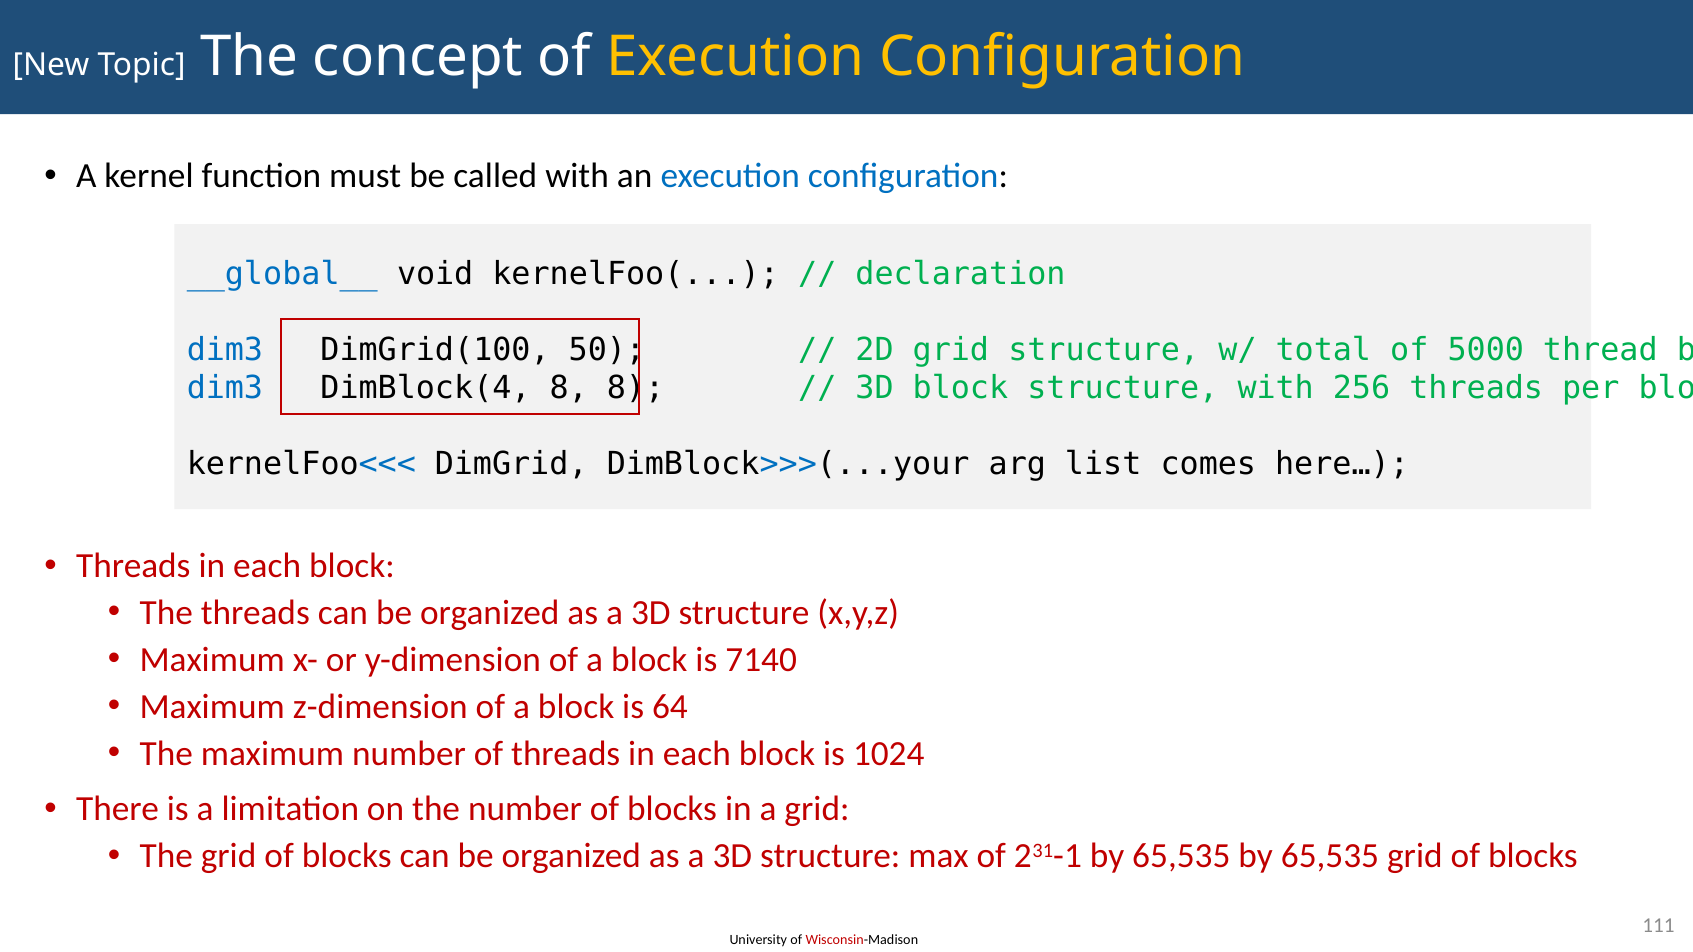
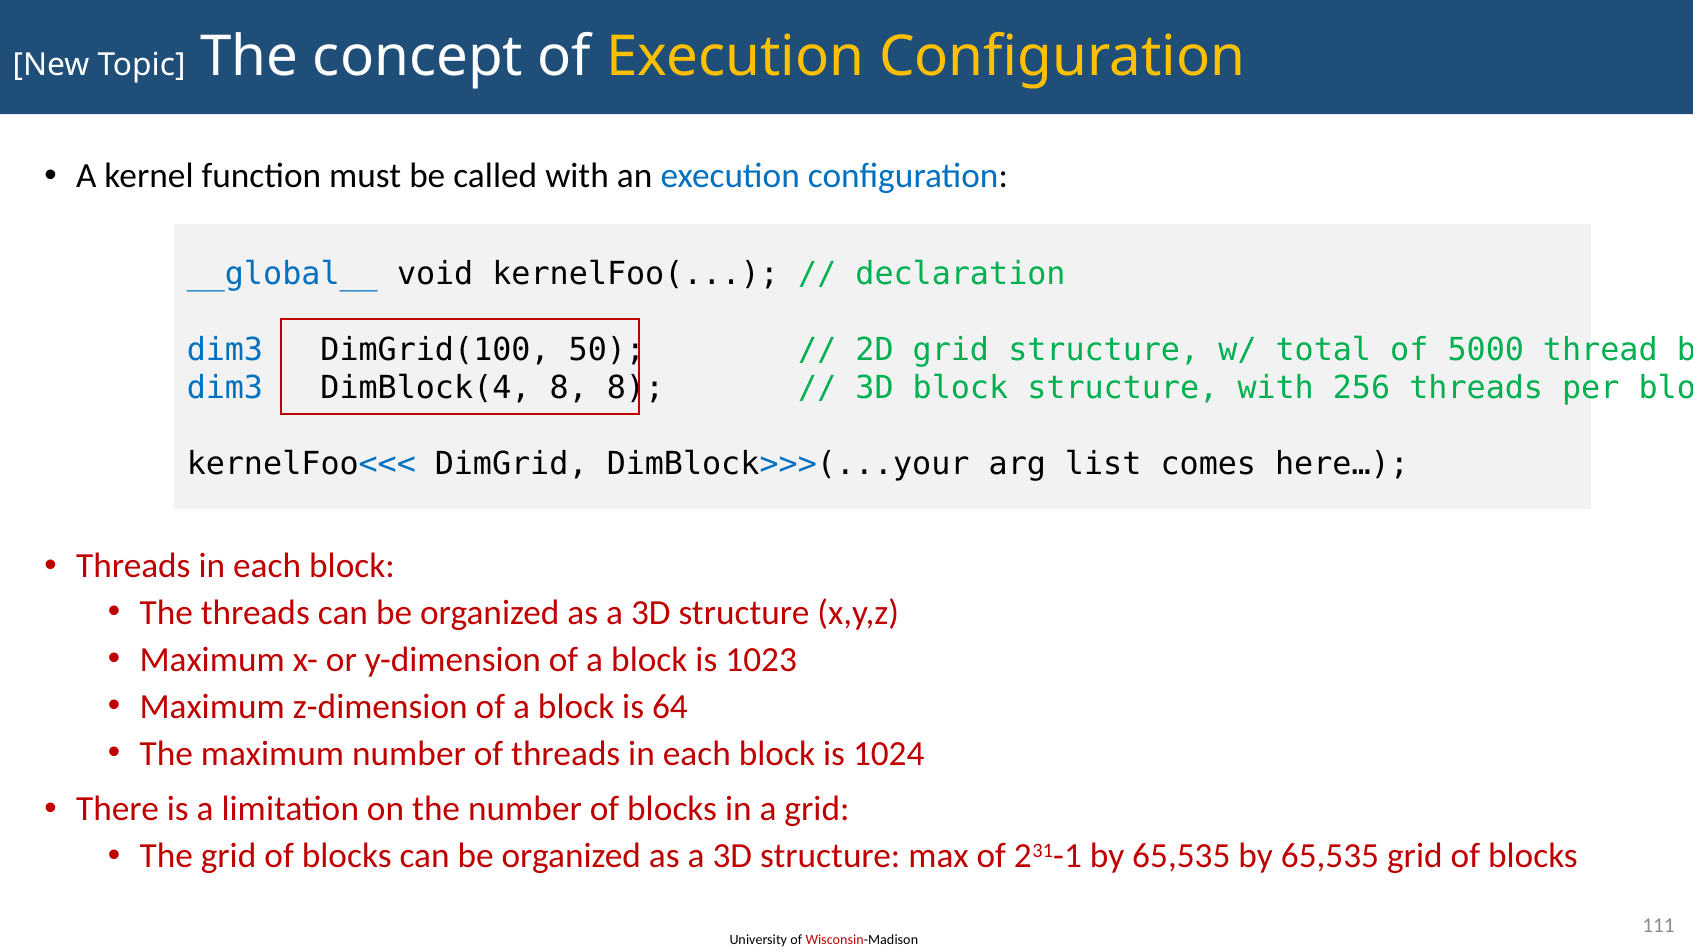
7140: 7140 -> 1023 (761, 660)
